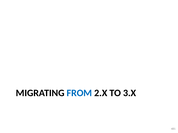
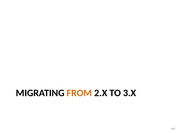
FROM colour: blue -> orange (79, 93)
